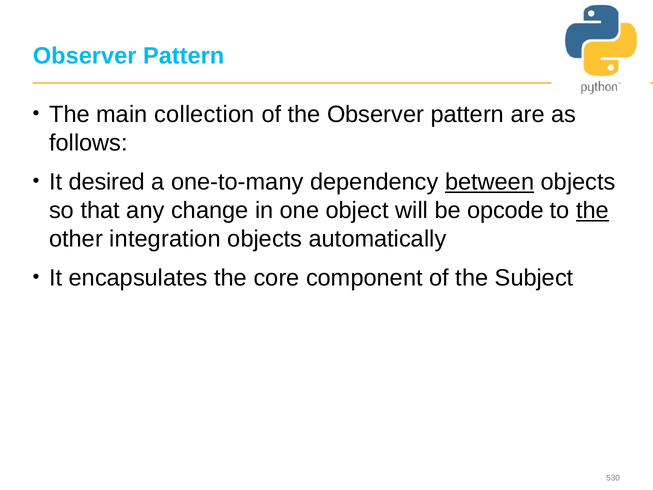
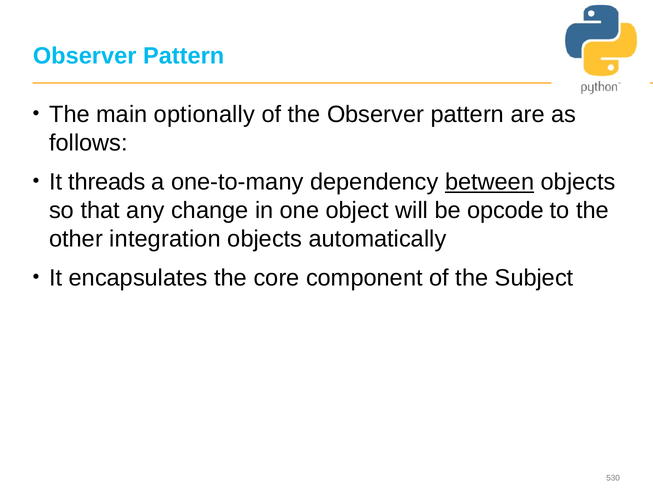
collection: collection -> optionally (204, 114)
desired: desired -> threads (107, 182)
the underline: present -> none (593, 210)
